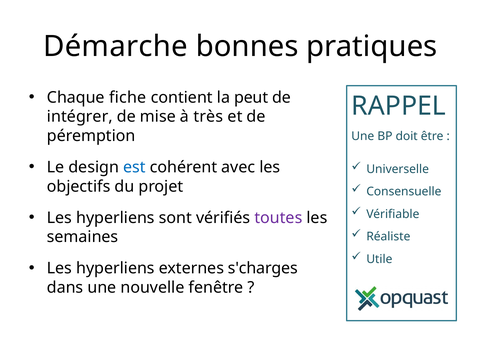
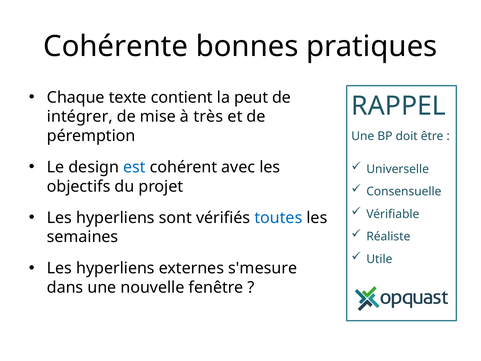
Démarche: Démarche -> Cohérente (116, 47)
fiche: fiche -> texte (128, 97)
toutes colour: purple -> blue (278, 218)
s'charges: s'charges -> s'mesure (263, 268)
